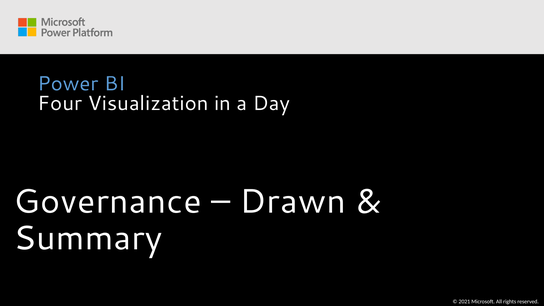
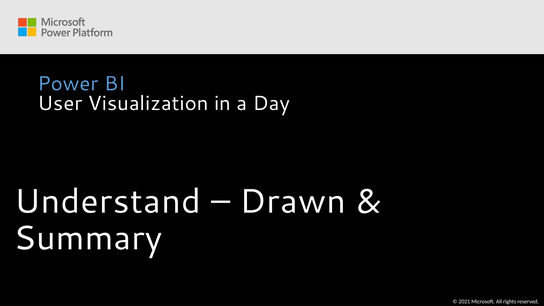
Four: Four -> User (60, 103)
Governance: Governance -> Understand (108, 202)
